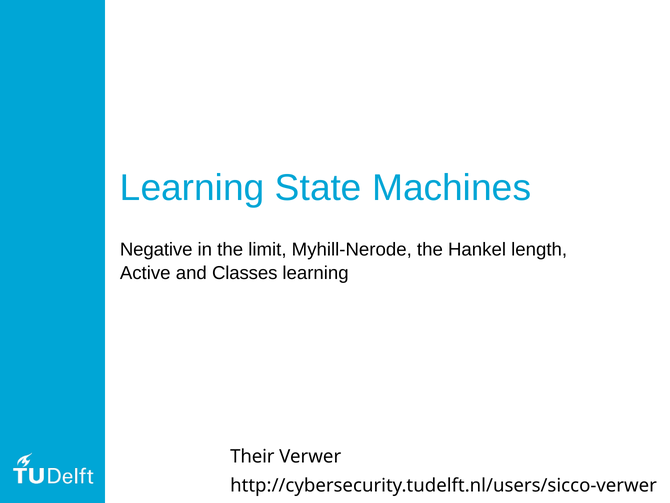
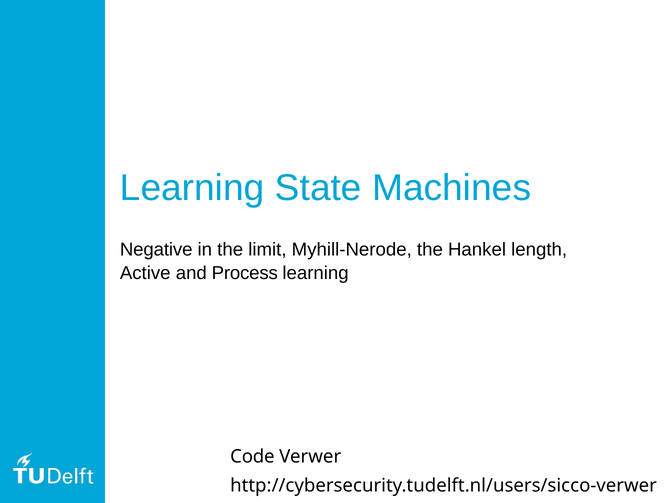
Classes: Classes -> Process (245, 273)
Their: Their -> Code (252, 456)
